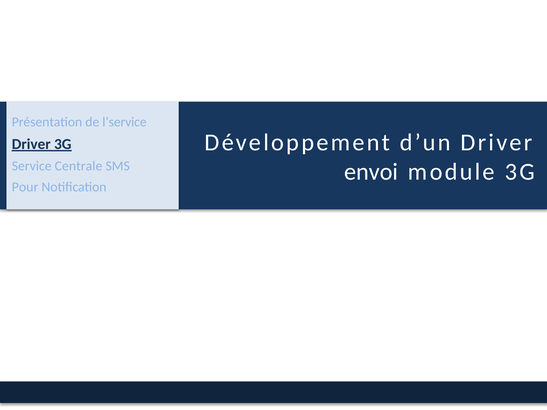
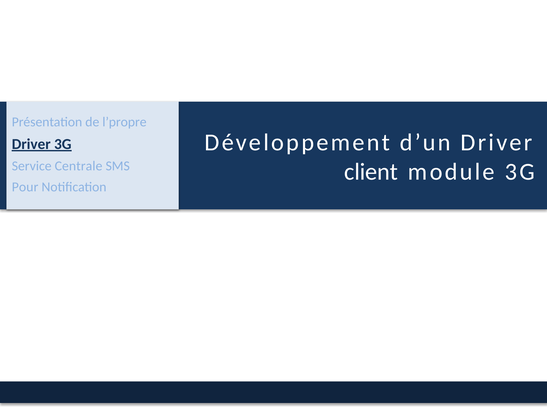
l’service: l’service -> l’propre (124, 122)
envoi: envoi -> client (371, 172)
